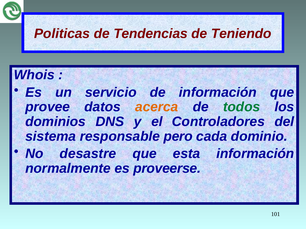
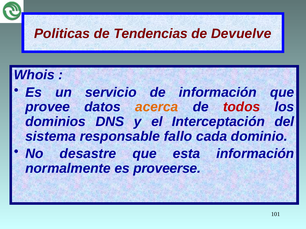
Teniendo: Teniendo -> Devuelve (241, 34)
todos colour: green -> red (242, 107)
Controladores: Controladores -> Interceptación (218, 122)
pero: pero -> fallo (178, 137)
